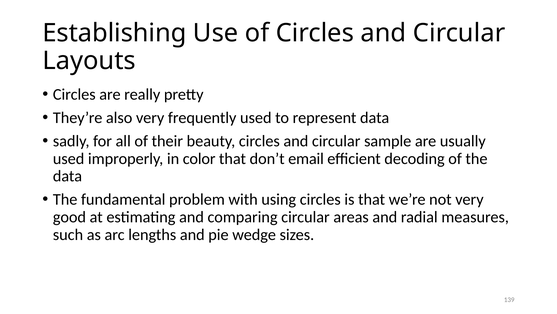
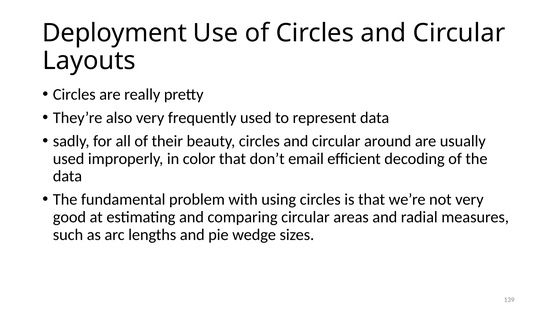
Establishing: Establishing -> Deployment (115, 33)
sample: sample -> around (388, 141)
